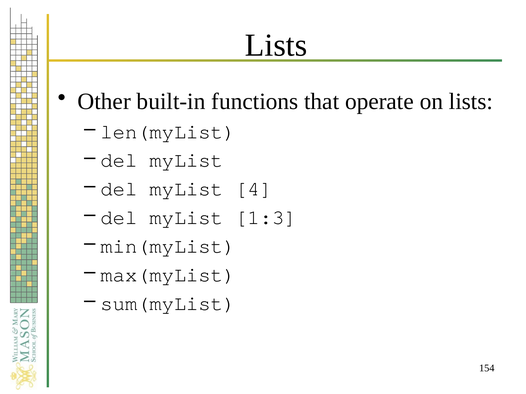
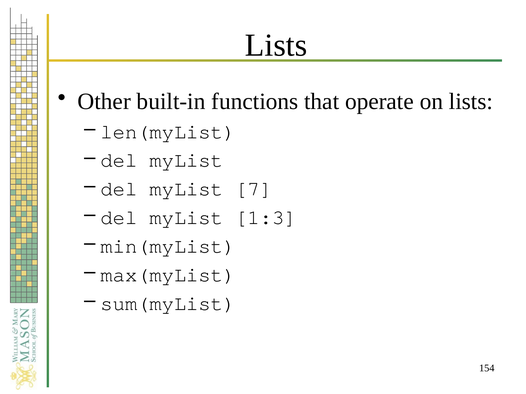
4: 4 -> 7 (254, 189)
